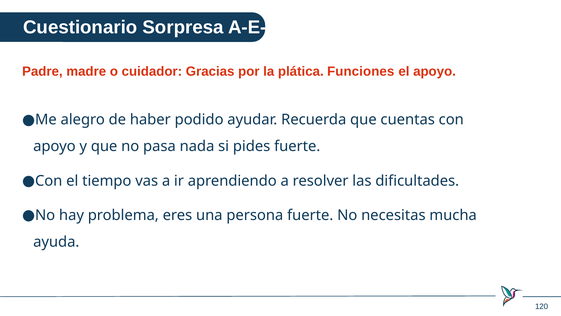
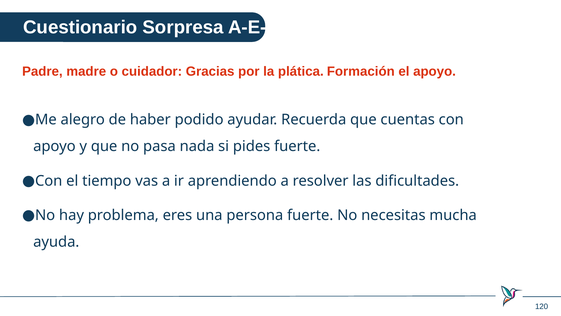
Funciones: Funciones -> Formación (361, 71)
